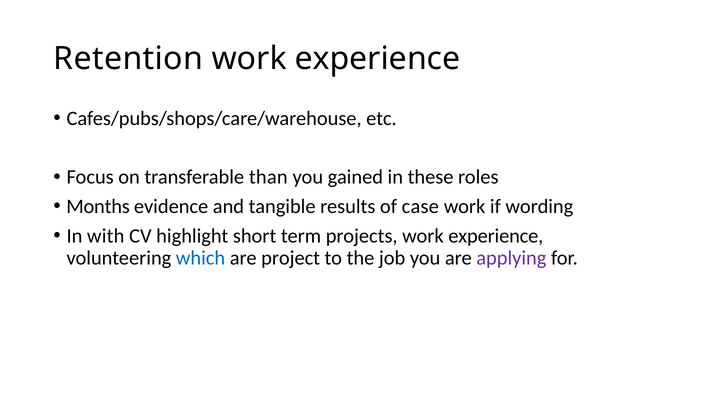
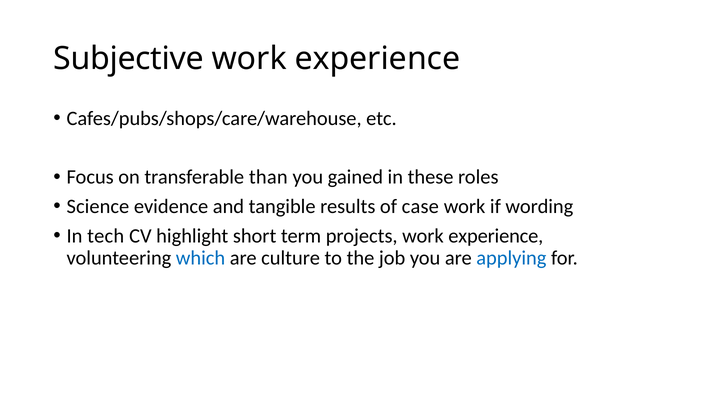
Retention: Retention -> Subjective (129, 59)
Months: Months -> Science (98, 207)
with: with -> tech (106, 236)
project: project -> culture (291, 258)
applying colour: purple -> blue (511, 258)
